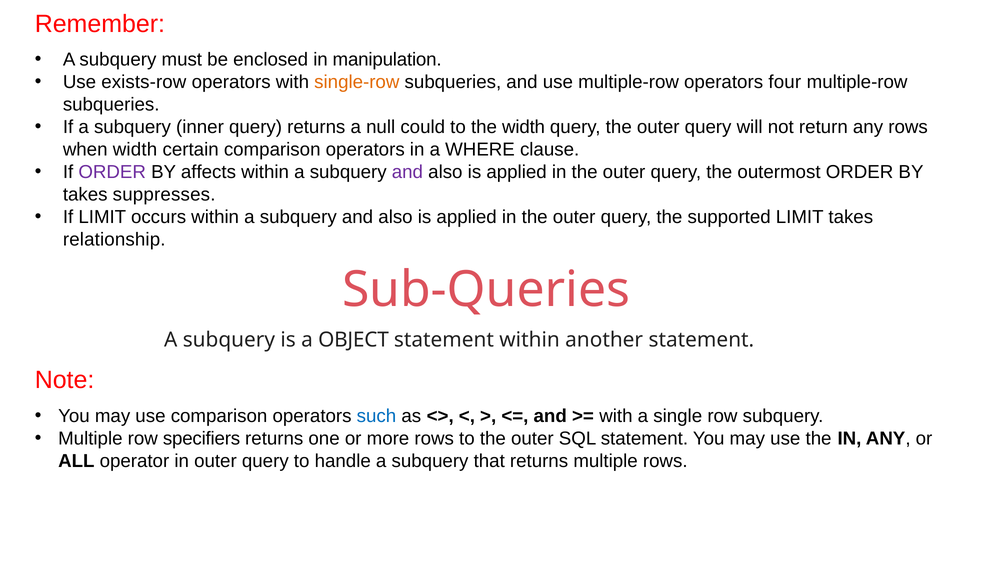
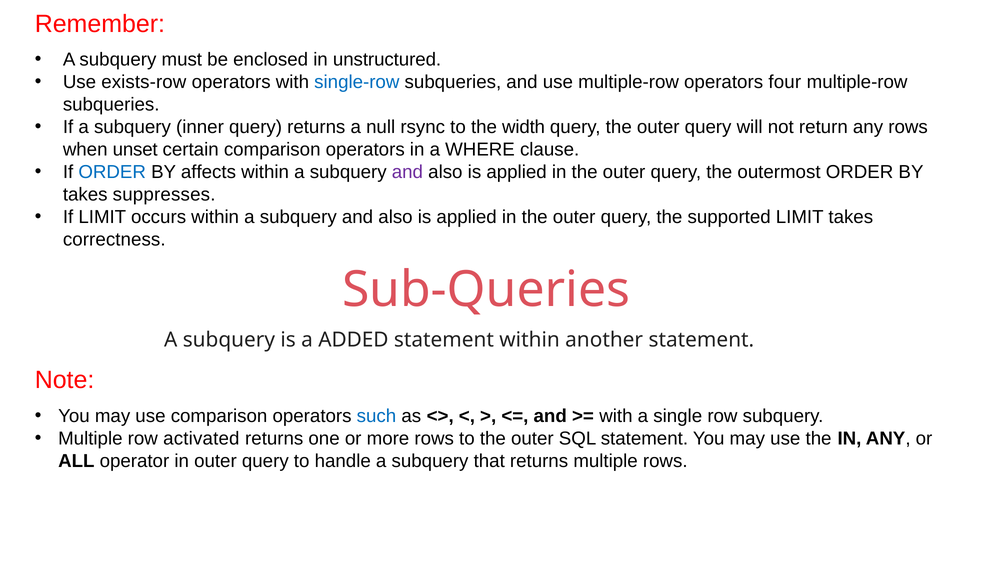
manipulation: manipulation -> unstructured (387, 60)
single-row colour: orange -> blue (357, 82)
could: could -> rsync (423, 127)
when width: width -> unset (135, 150)
ORDER colour: purple -> blue (112, 172)
relationship: relationship -> correctness (114, 239)
OBJECT: OBJECT -> ADDED (353, 340)
specifiers: specifiers -> activated (201, 438)
